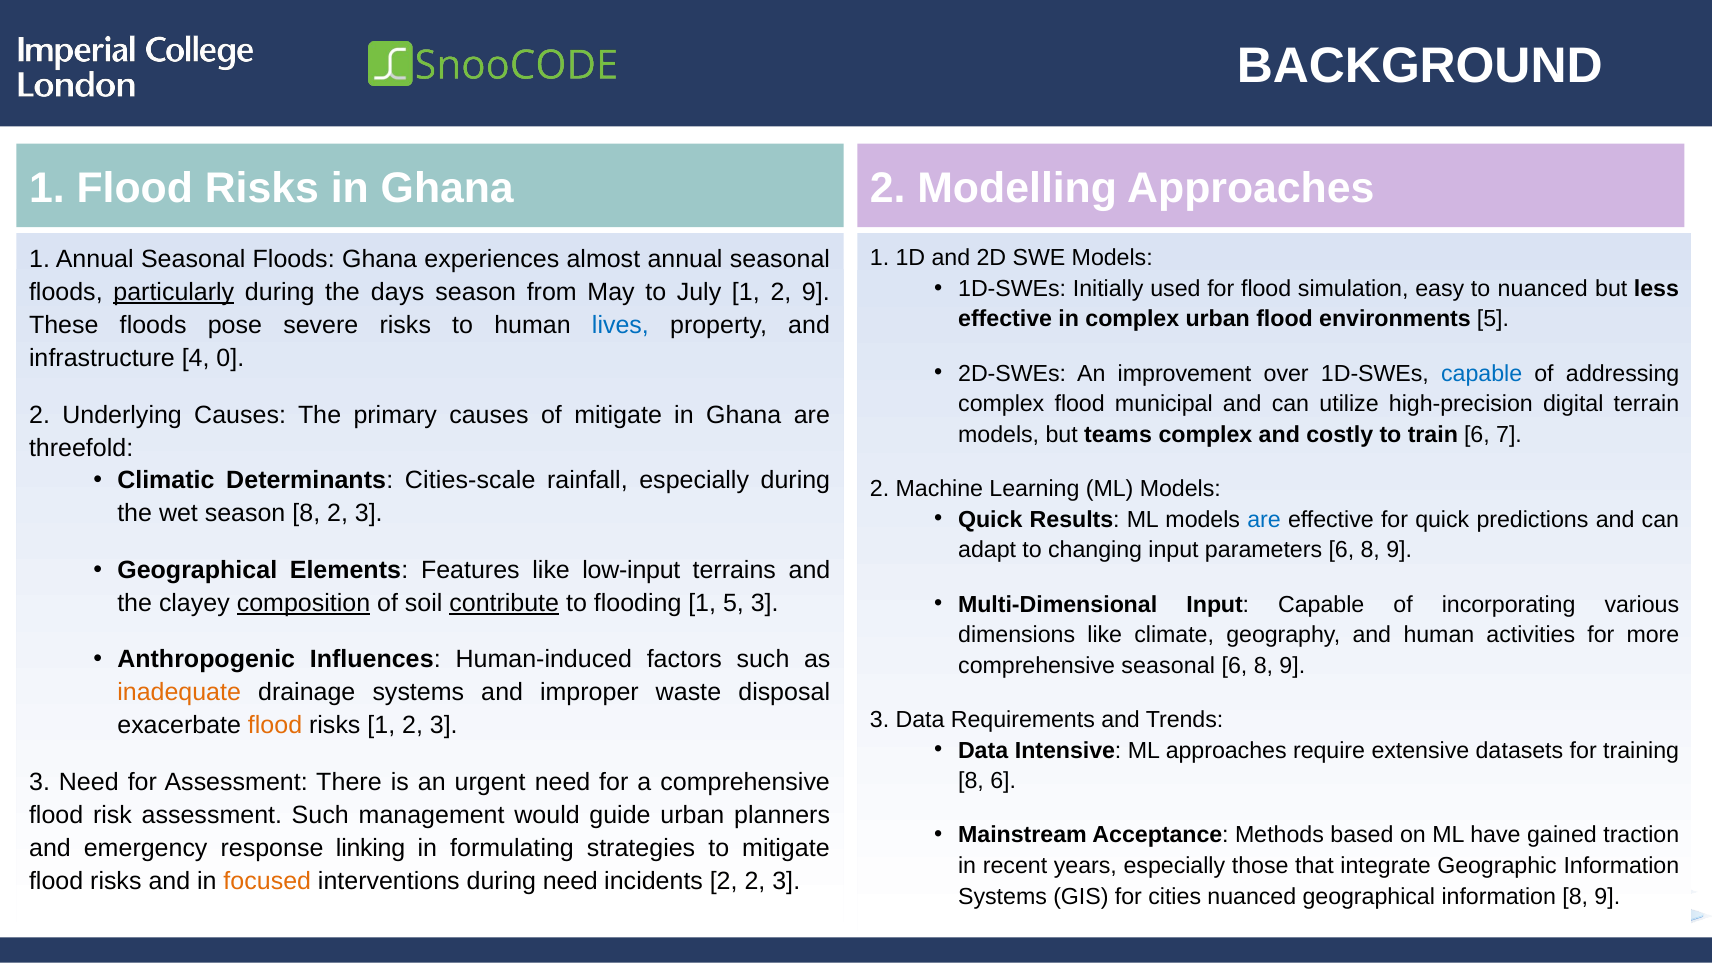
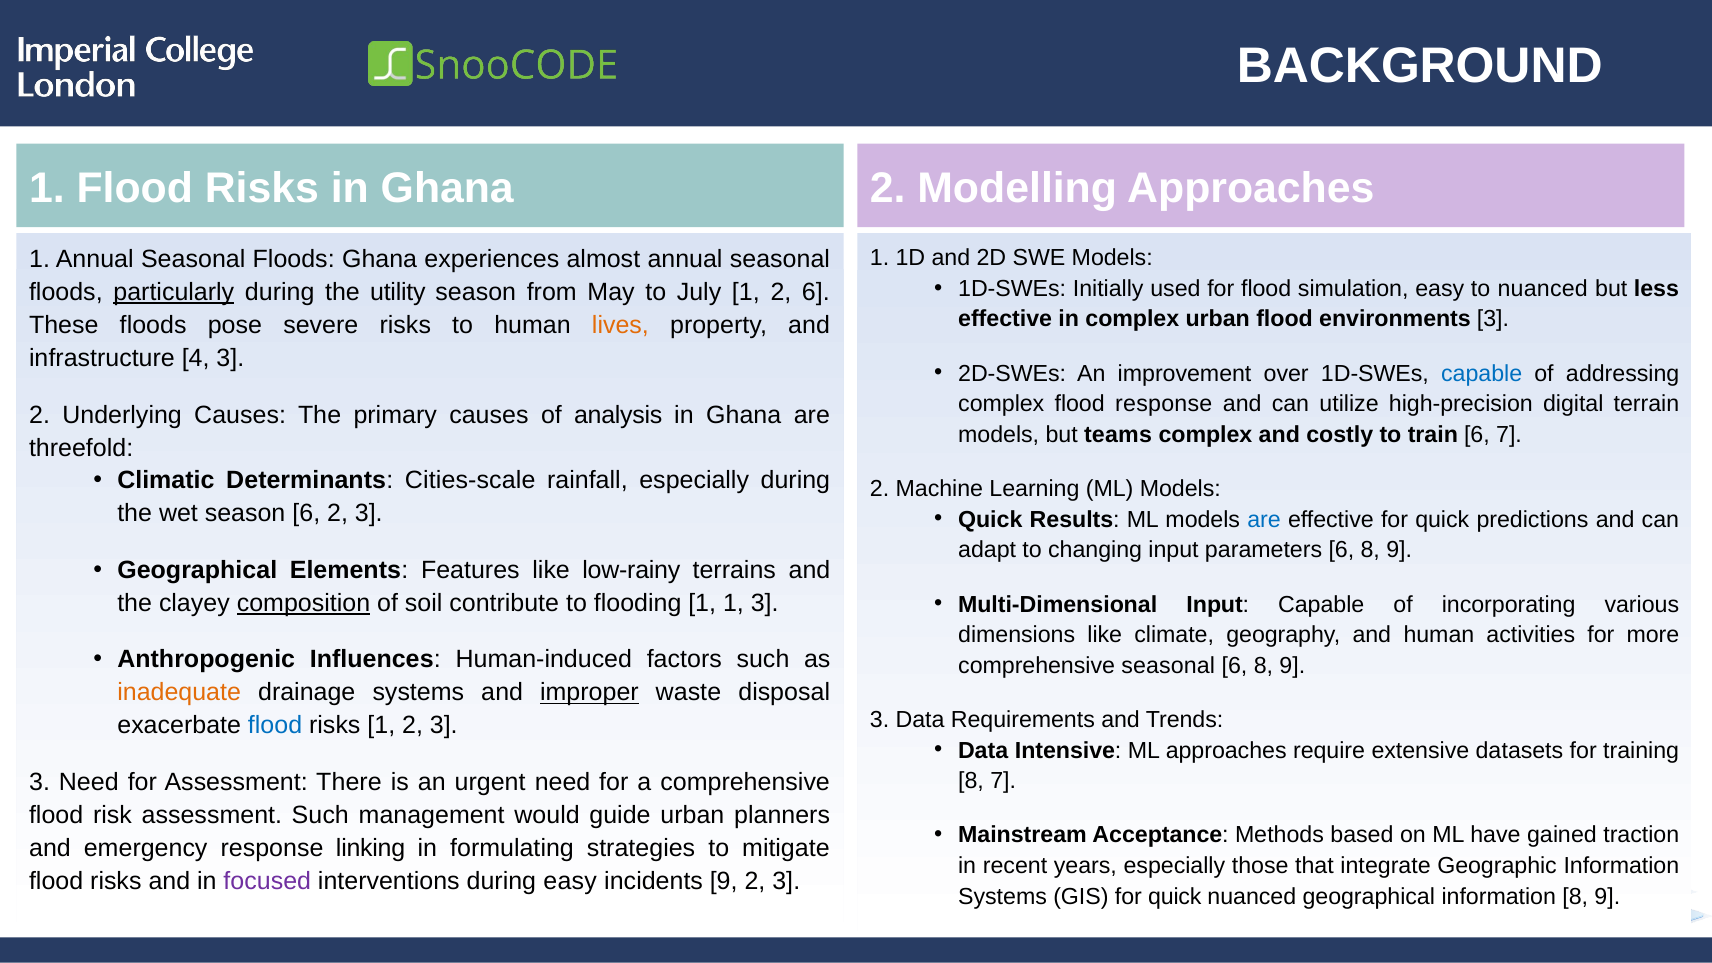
days: days -> utility (398, 292)
2 9: 9 -> 6 (816, 292)
environments 5: 5 -> 3 (1493, 319)
lives colour: blue -> orange (620, 325)
4 0: 0 -> 3 (230, 358)
flood municipal: municipal -> response (1164, 404)
of mitigate: mitigate -> analysis (618, 415)
season 8: 8 -> 6 (306, 514)
low-input: low-input -> low-rainy (631, 570)
contribute underline: present -> none (504, 603)
1 5: 5 -> 1 (733, 603)
improper underline: none -> present (589, 693)
flood colour: orange -> blue (275, 726)
8 6: 6 -> 7 (1003, 781)
focused colour: orange -> purple (267, 881)
during need: need -> easy (570, 881)
incidents 2: 2 -> 9 (724, 881)
GIS for cities: cities -> quick (1175, 897)
